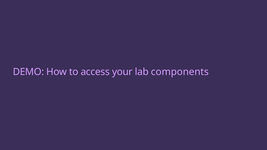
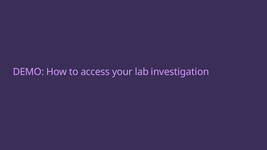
components: components -> investigation (180, 72)
